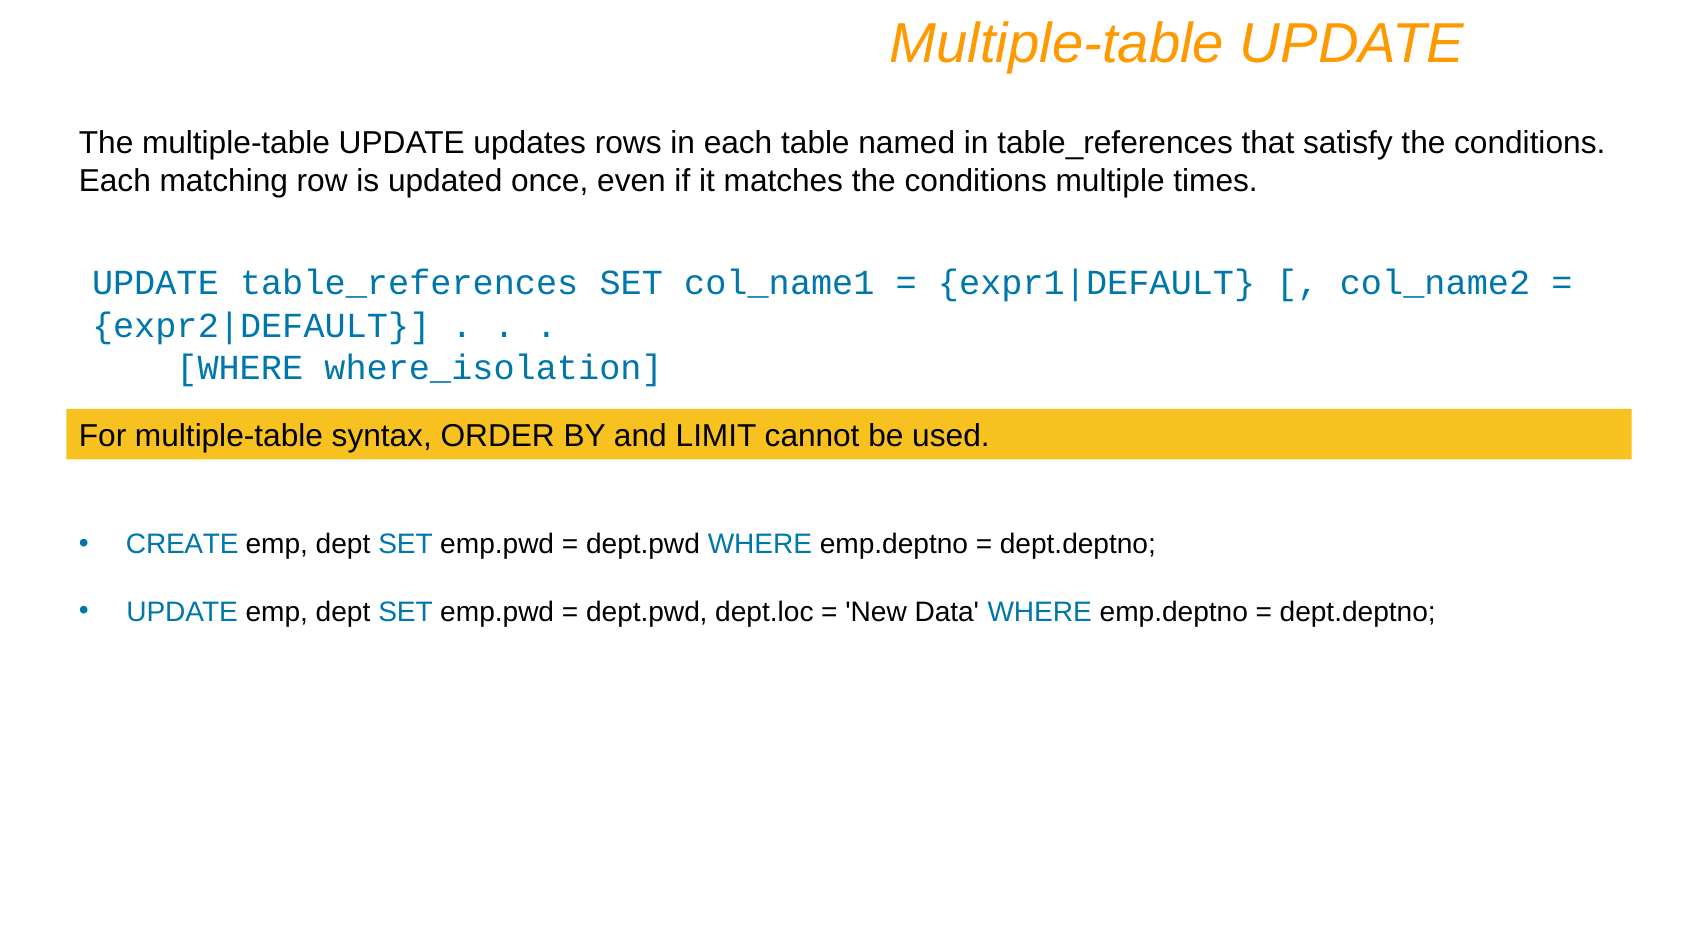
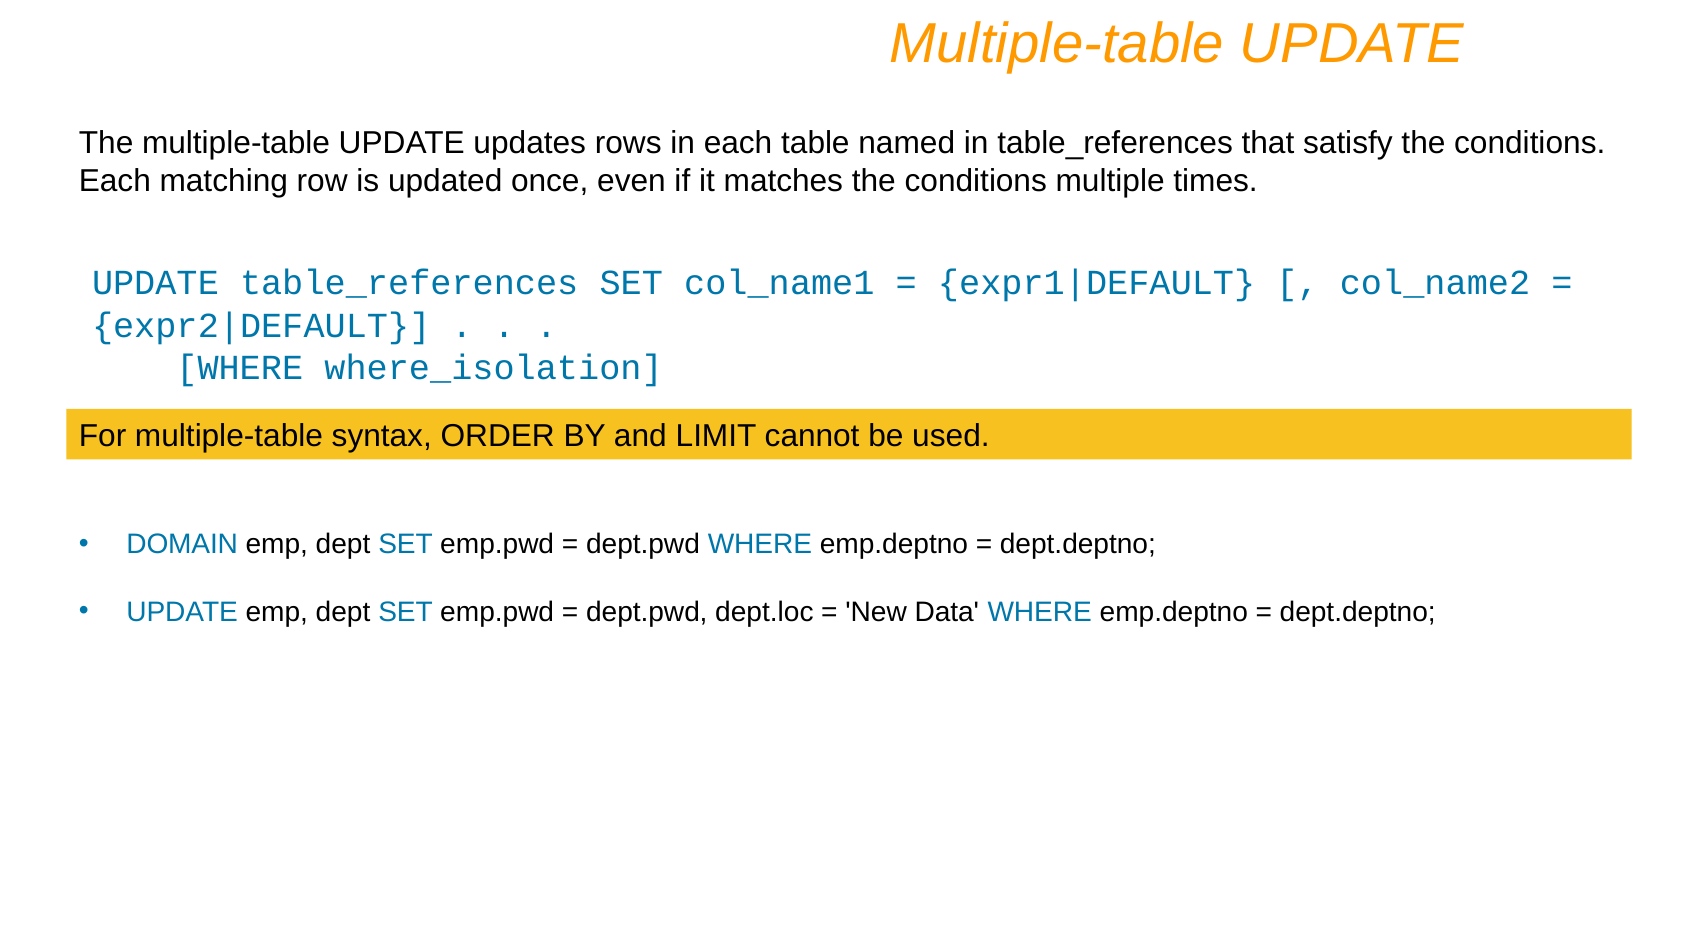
CREATE: CREATE -> DOMAIN (182, 544)
